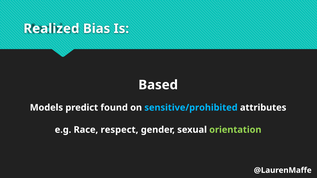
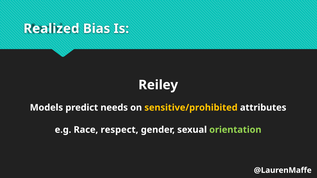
Based: Based -> Reiley (158, 85)
found: found -> needs (114, 108)
sensitive/prohibited colour: light blue -> yellow (191, 108)
